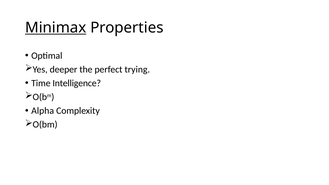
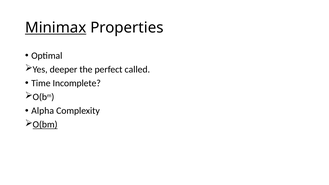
trying: trying -> called (137, 69)
Intelligence: Intelligence -> Incomplete (77, 83)
O(bm underline: none -> present (45, 125)
